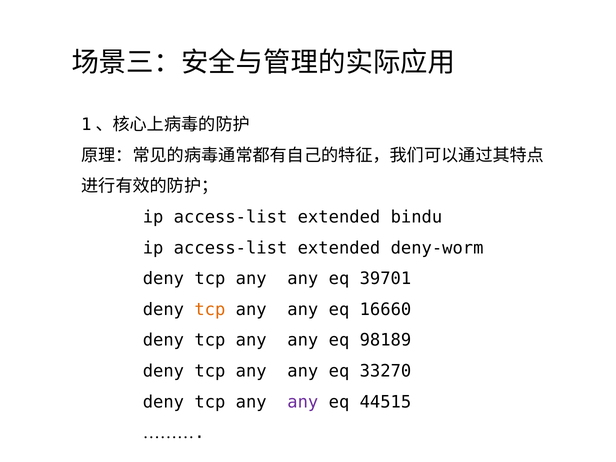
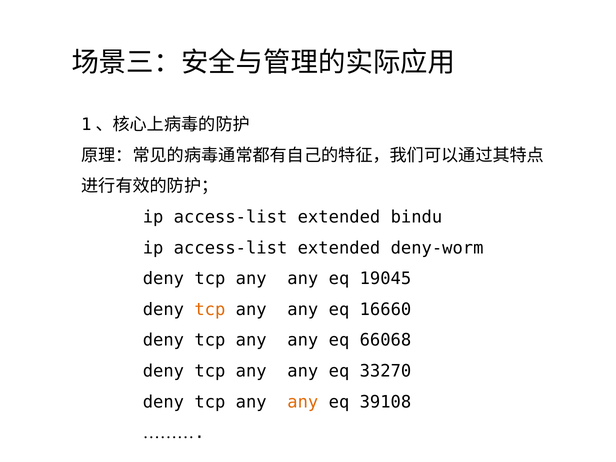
39701: 39701 -> 19045 (385, 279)
98189: 98189 -> 66068 (385, 340)
any colour: purple -> orange (303, 402)
44515: 44515 -> 39108 (385, 402)
